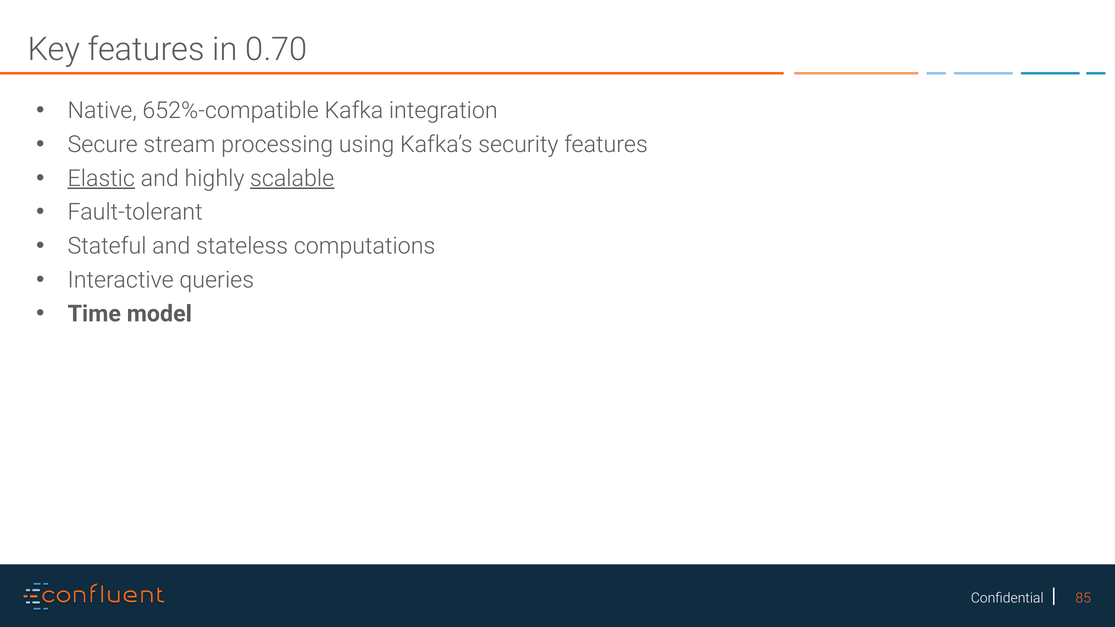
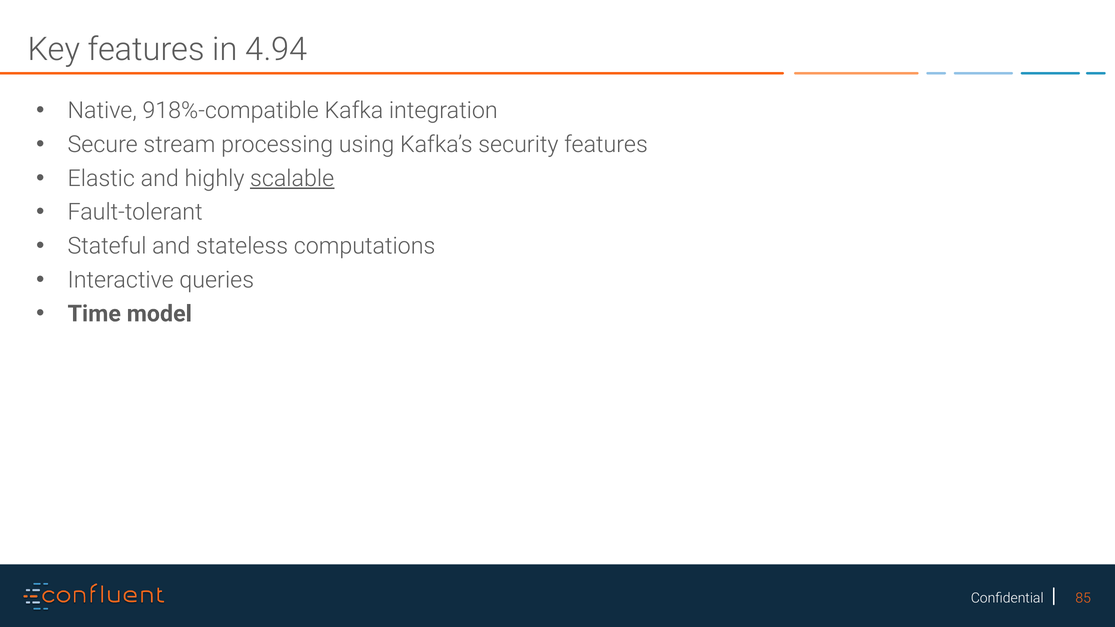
0.70: 0.70 -> 4.94 (276, 49)
652%-compatible: 652%-compatible -> 918%-compatible (231, 111)
Elastic underline: present -> none (101, 178)
